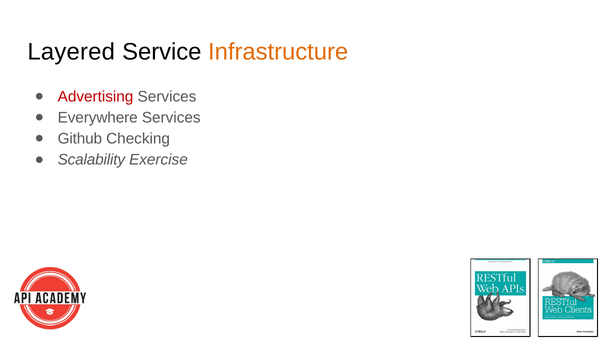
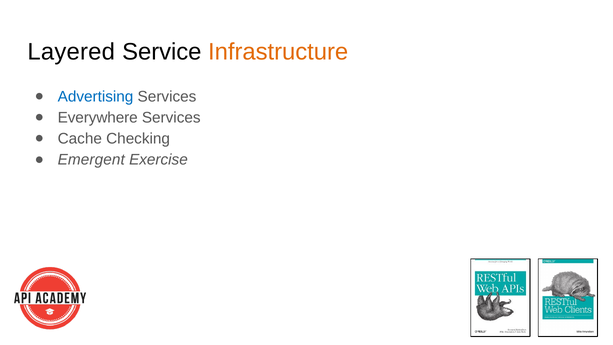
Advertising colour: red -> blue (96, 96)
Github: Github -> Cache (80, 139)
Scalability: Scalability -> Emergent (91, 160)
